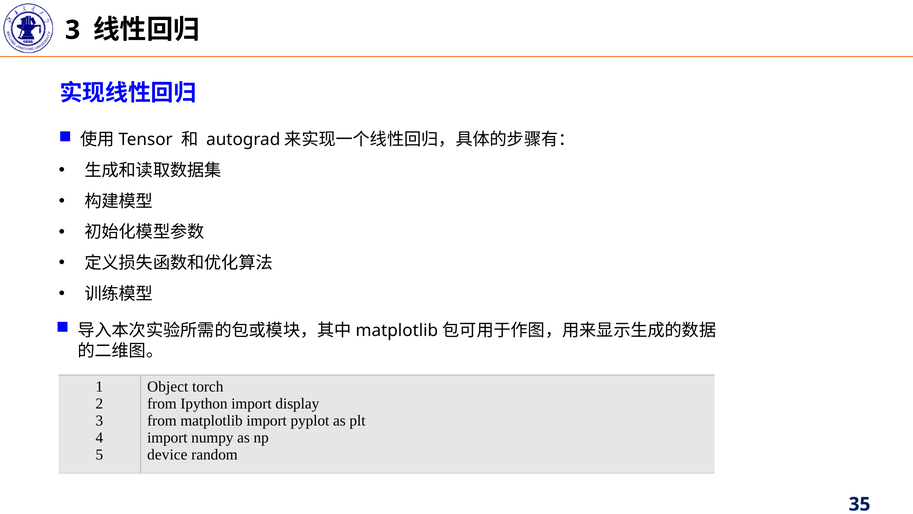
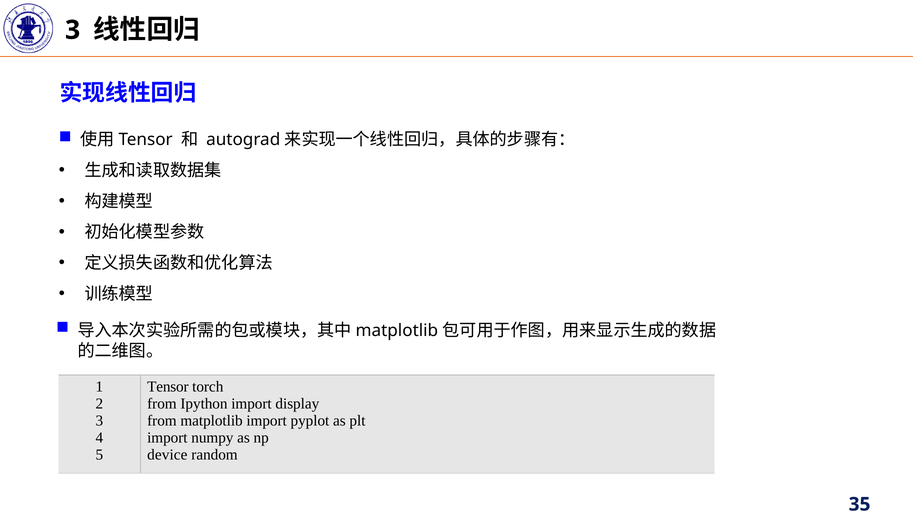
Object: Object -> Tensor (168, 387)
